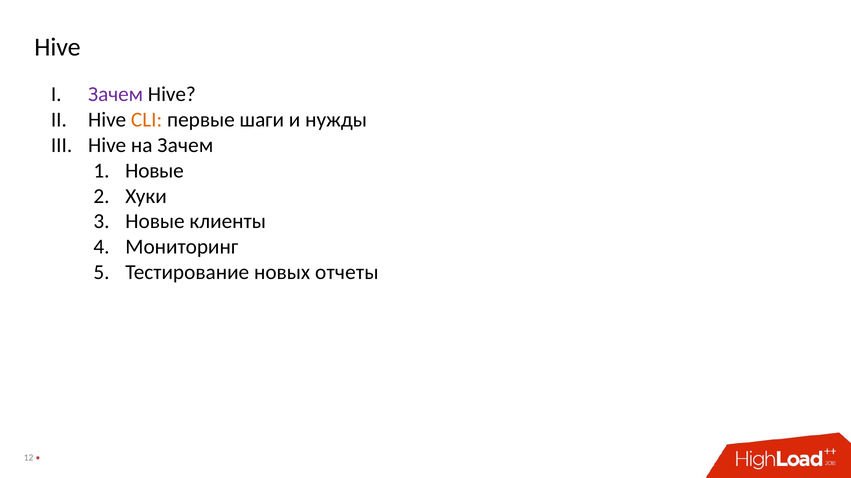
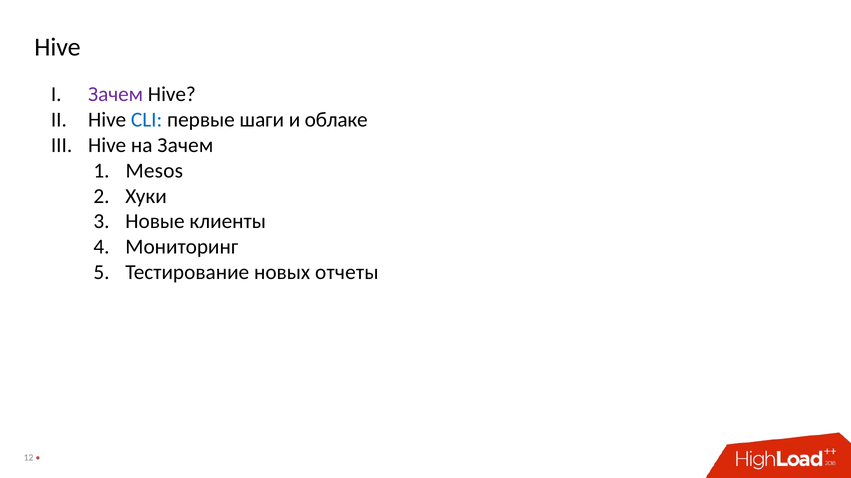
CLI colour: orange -> blue (147, 120)
нужды: нужды -> облаке (336, 120)
Новые: Новые -> Mesos (154, 171)
